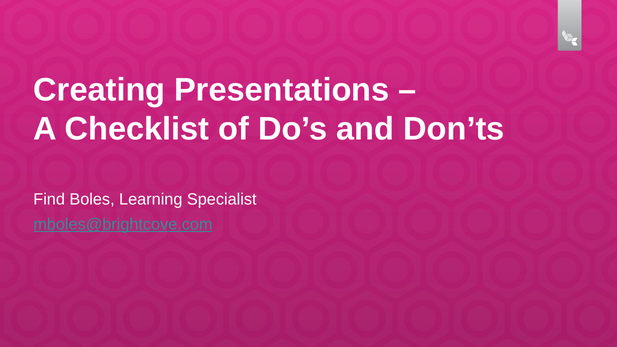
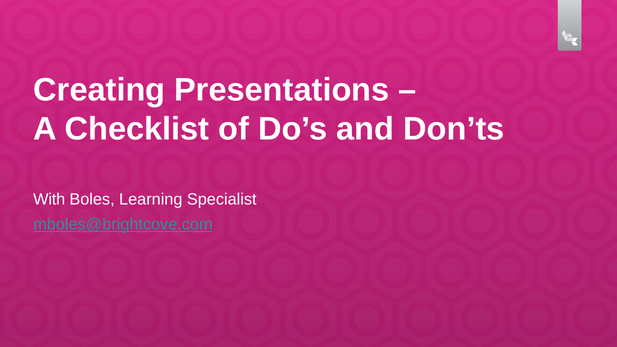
Find: Find -> With (49, 199)
